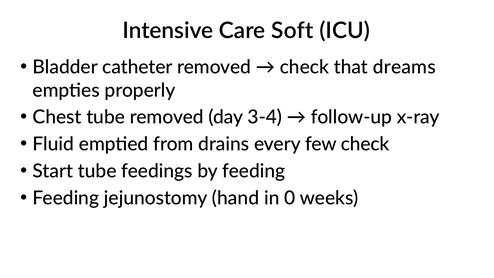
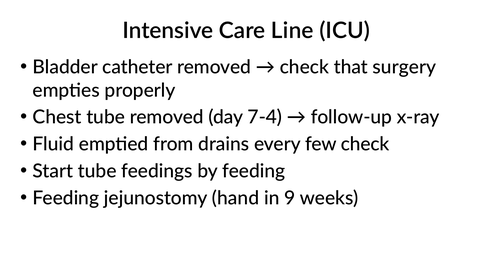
Soft: Soft -> Line (292, 31)
dreams: dreams -> surgery (404, 67)
3-4: 3-4 -> 7-4 (265, 117)
0: 0 -> 9 (290, 198)
